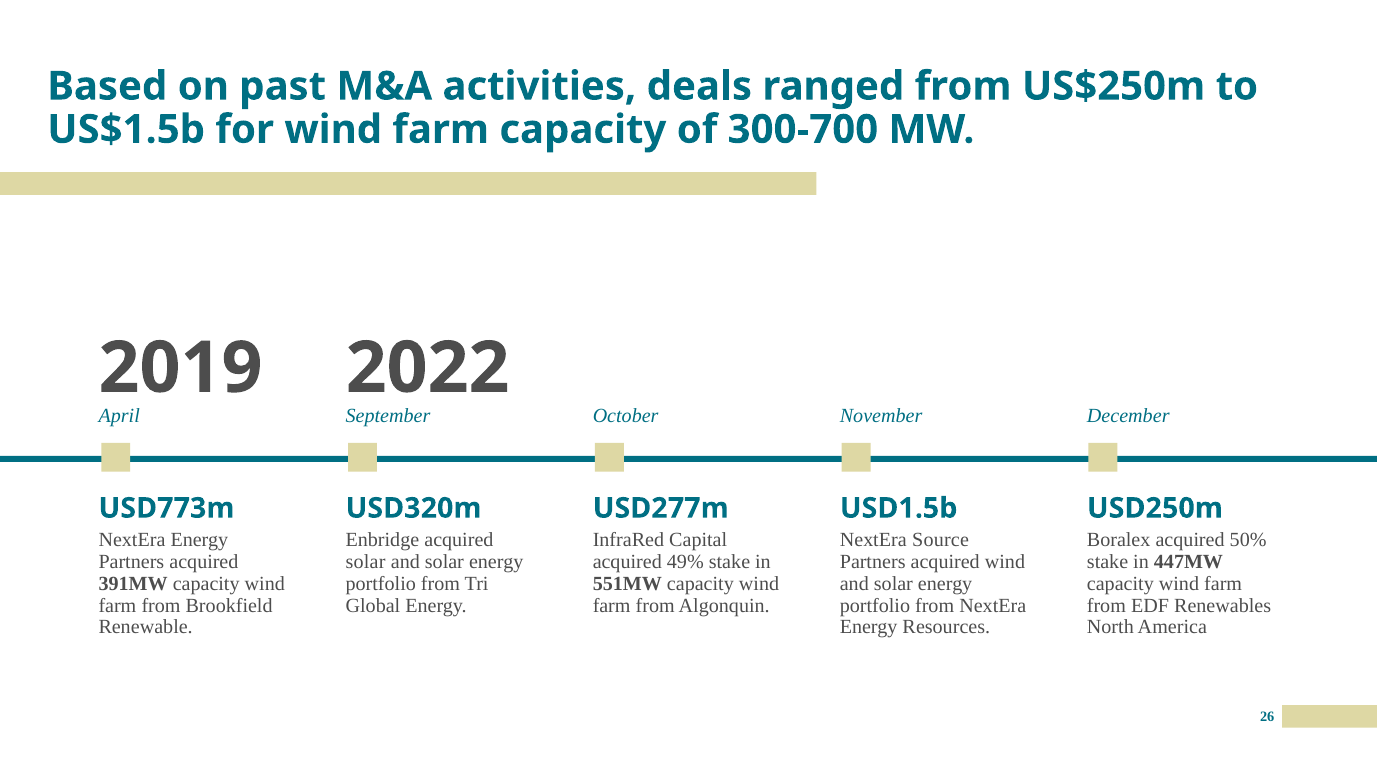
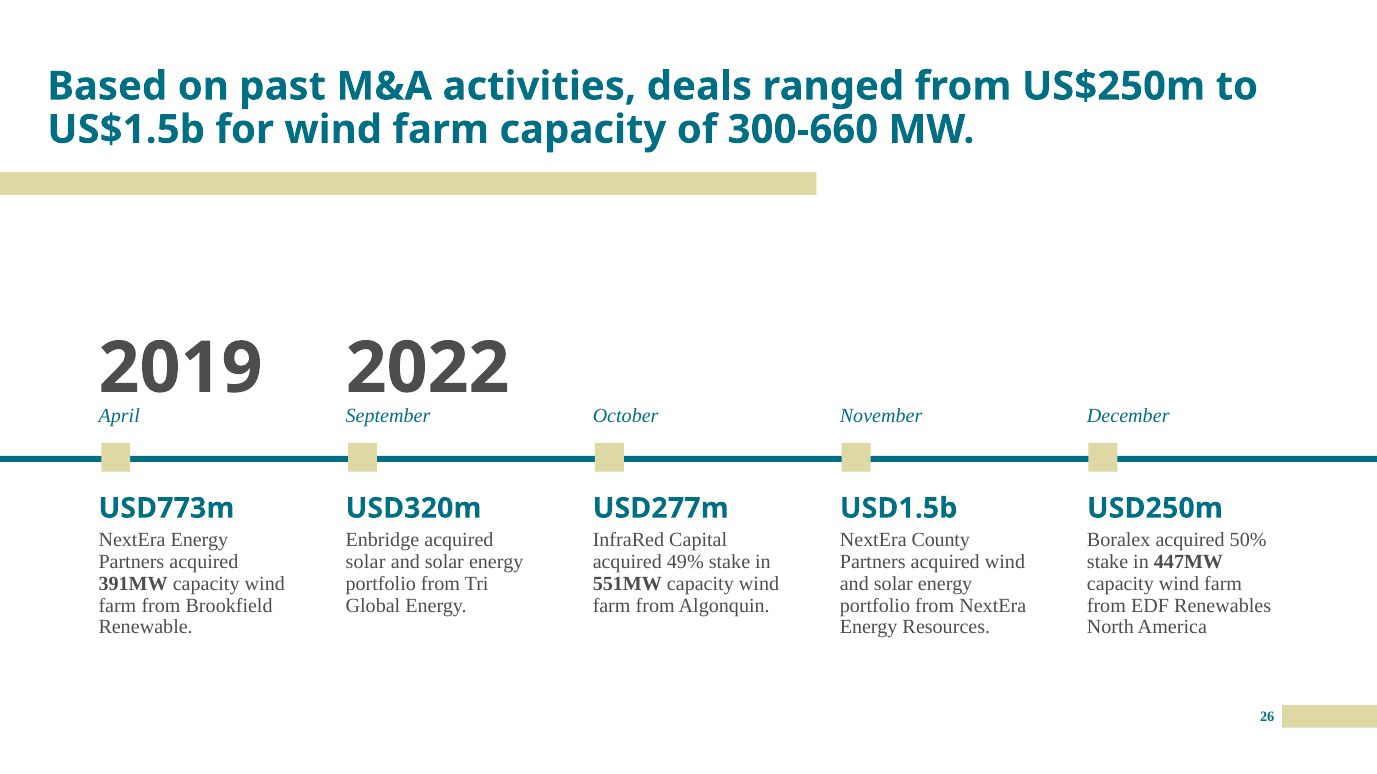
300-700: 300-700 -> 300-660 (803, 130)
Source: Source -> County (941, 541)
